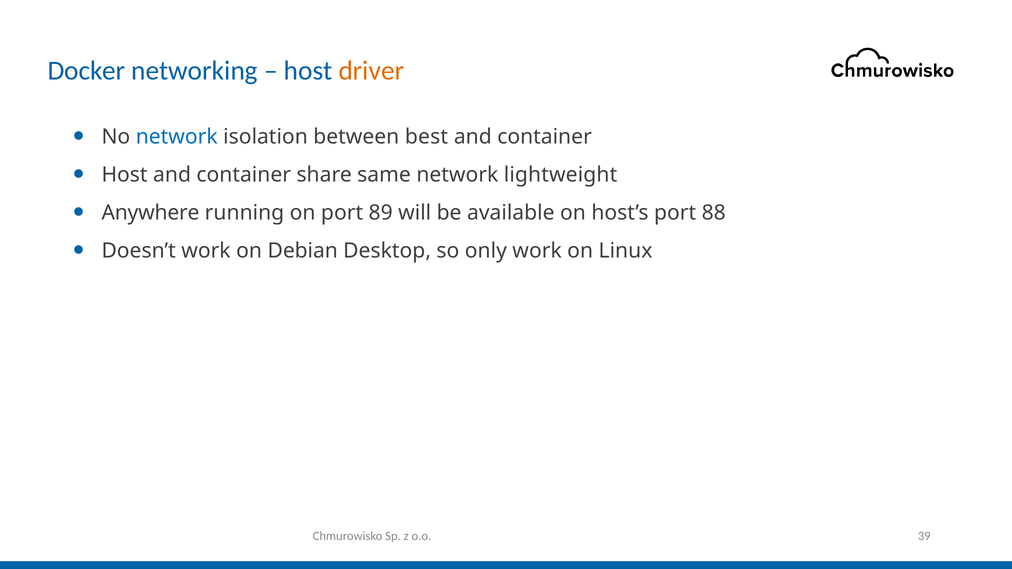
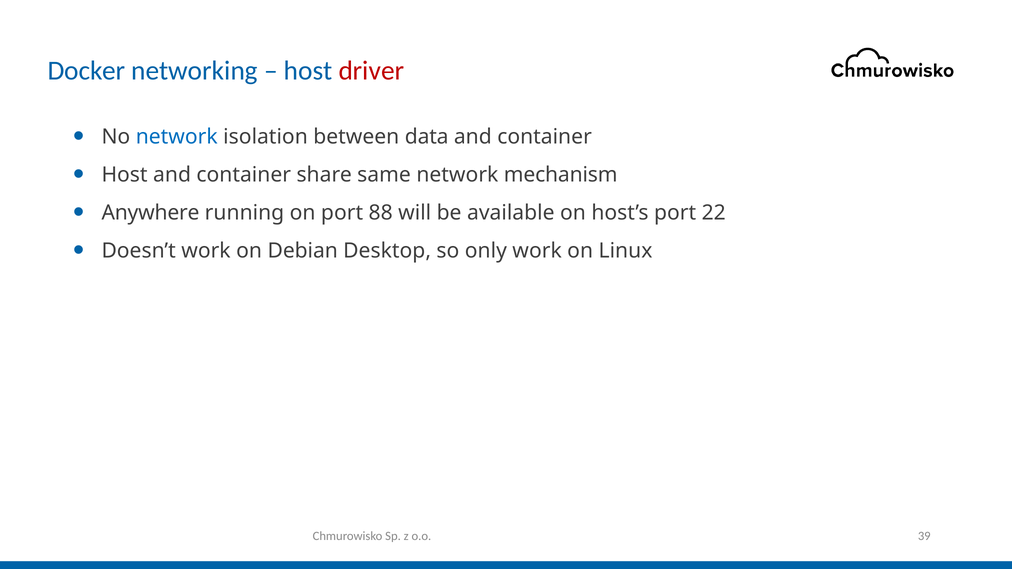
driver colour: orange -> red (371, 71)
best: best -> data (427, 137)
lightweight: lightweight -> mechanism (561, 175)
89: 89 -> 88 (381, 213)
88: 88 -> 22 (714, 213)
